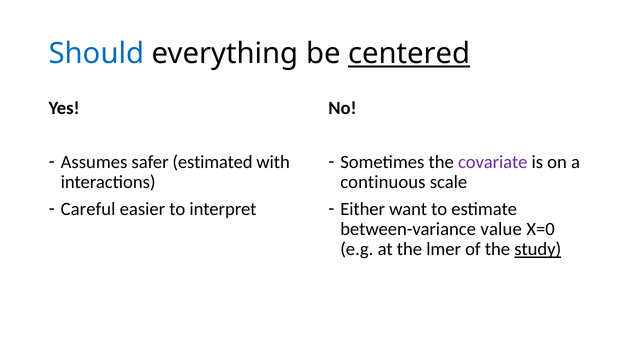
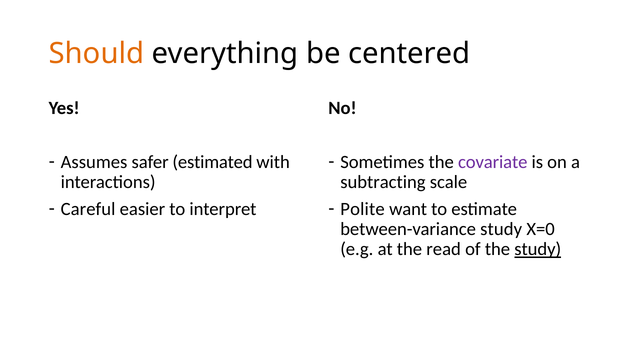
Should colour: blue -> orange (96, 54)
centered underline: present -> none (409, 54)
continuous: continuous -> subtracting (383, 182)
Either: Either -> Polite (363, 209)
between-variance value: value -> study (501, 229)
lmer: lmer -> read (444, 249)
